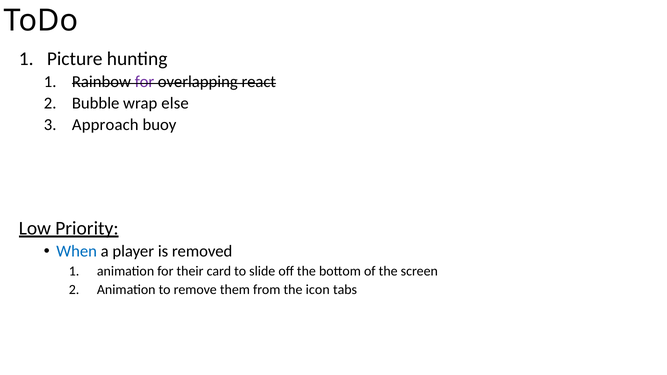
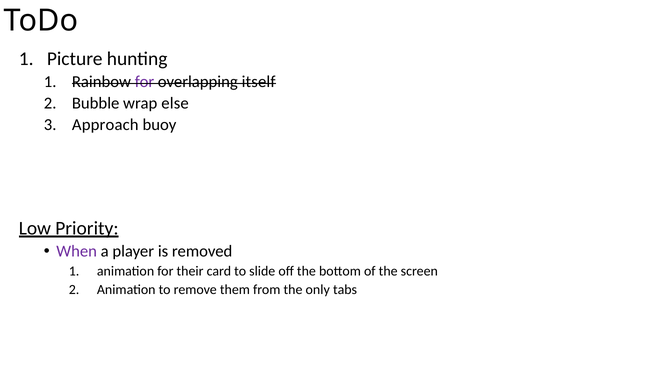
react: react -> itself (259, 82)
When colour: blue -> purple (77, 251)
icon: icon -> only (318, 290)
